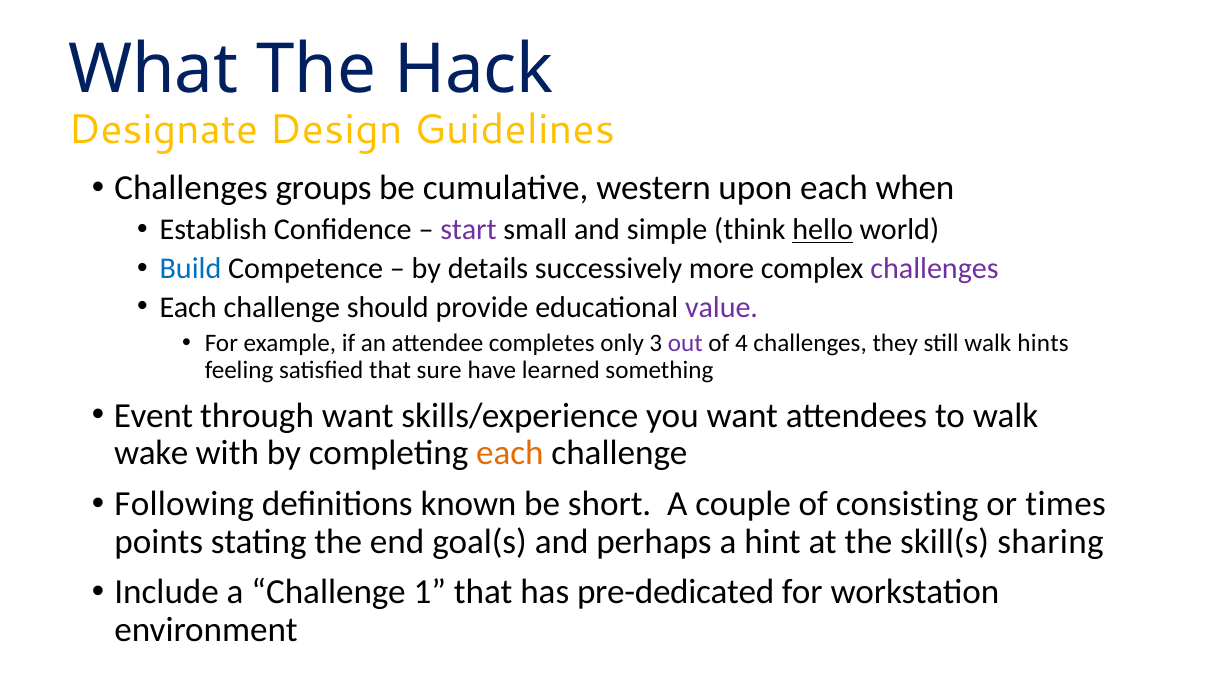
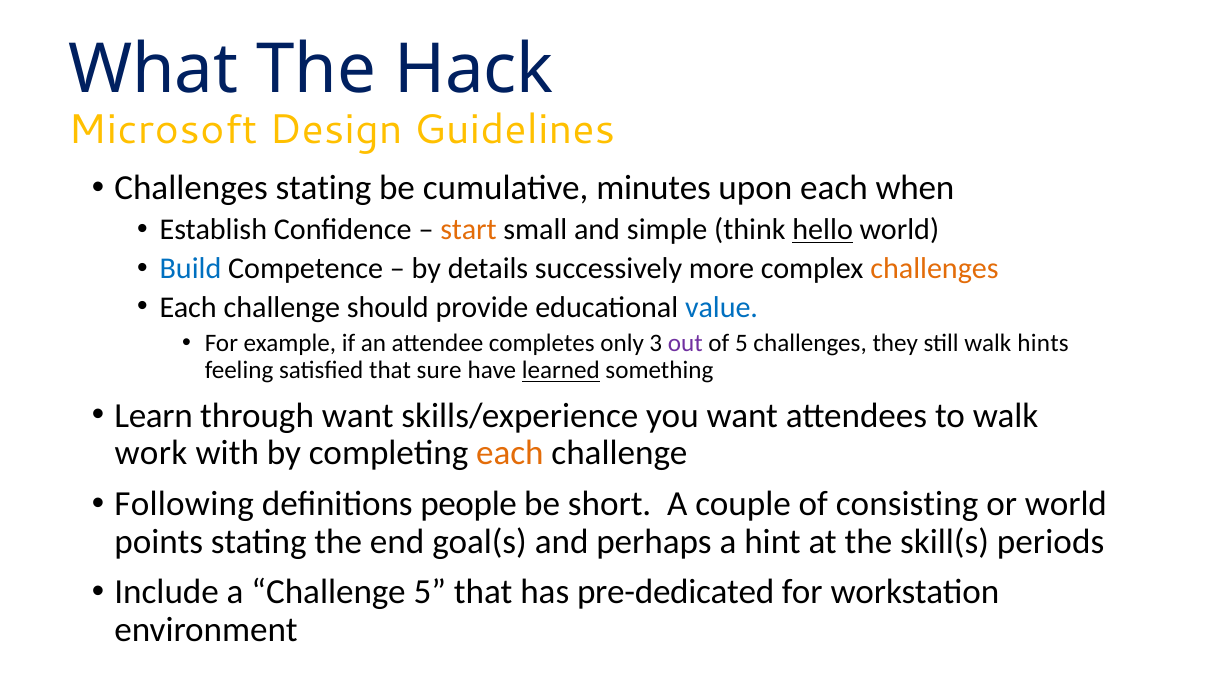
Designate: Designate -> Microsoft (163, 130)
Challenges groups: groups -> stating (324, 188)
western: western -> minutes (654, 188)
start colour: purple -> orange (468, 230)
challenges colour: purple -> orange (935, 268)
value colour: purple -> blue (722, 307)
of 4: 4 -> 5 (741, 343)
learned underline: none -> present (561, 370)
Event: Event -> Learn (154, 415)
wake: wake -> work (151, 453)
known: known -> people (469, 504)
or times: times -> world (1066, 504)
sharing: sharing -> periods (1051, 542)
Challenge 1: 1 -> 5 (430, 592)
